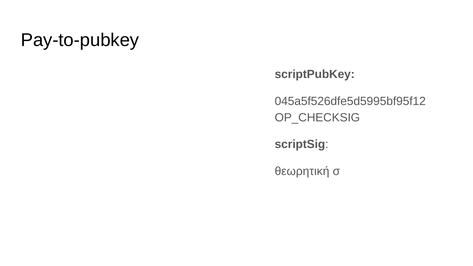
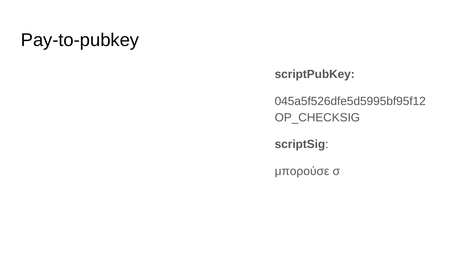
θεωρητική: θεωρητική -> μπορούσε (302, 171)
